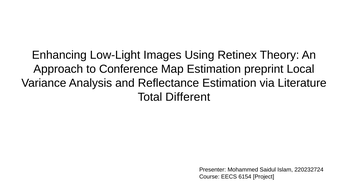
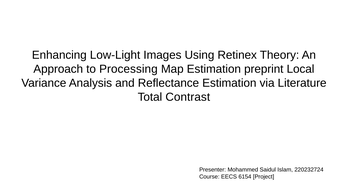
Conference: Conference -> Processing (128, 69)
Different: Different -> Contrast (188, 97)
